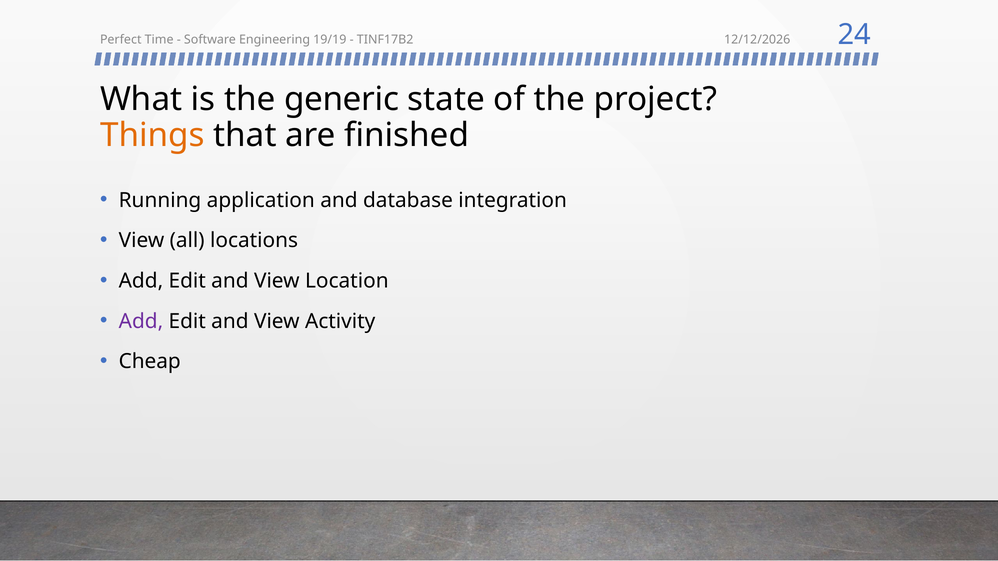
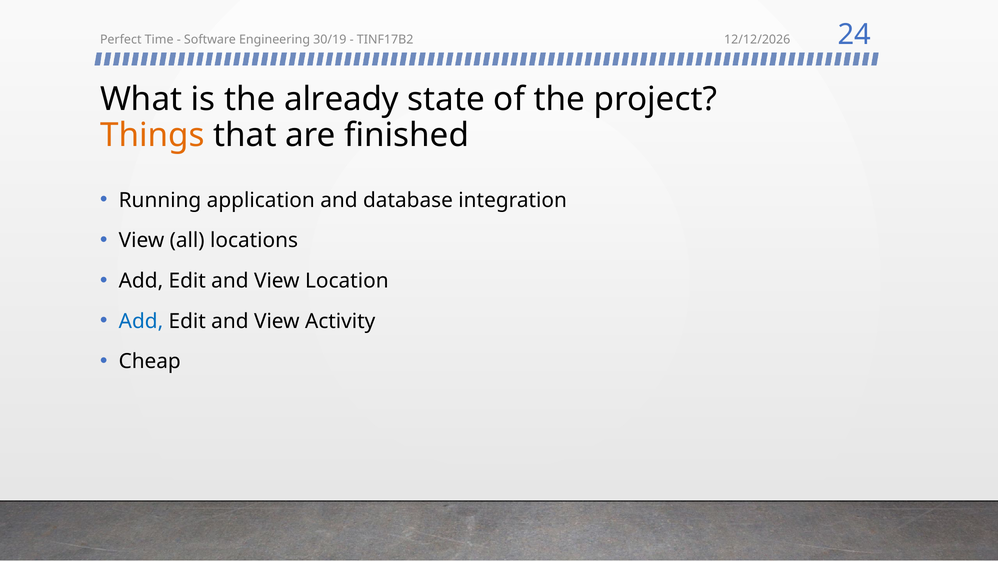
19/19: 19/19 -> 30/19 (330, 39)
generic: generic -> already (341, 100)
Add colour: purple -> blue (141, 321)
